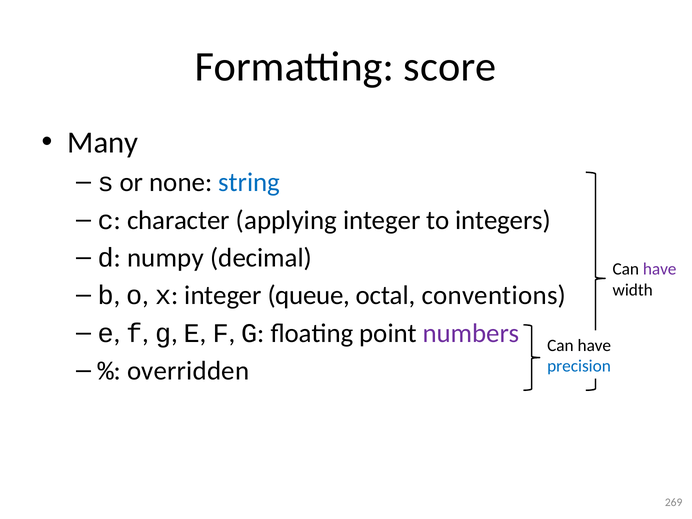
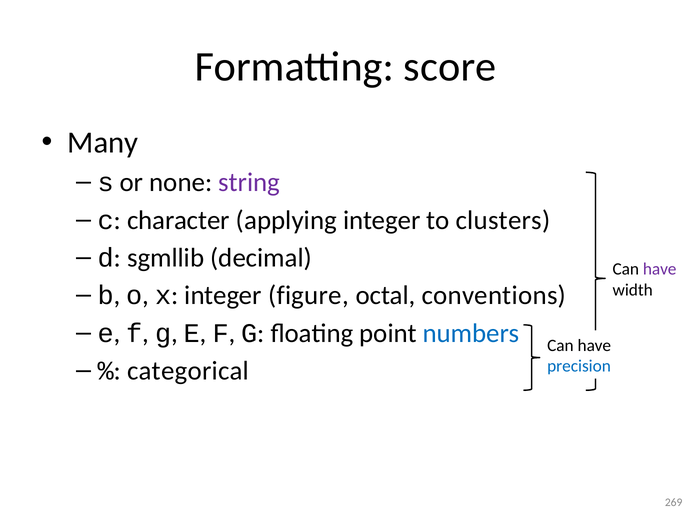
string colour: blue -> purple (249, 182)
integers: integers -> clusters (503, 220)
numpy: numpy -> sgmllib (166, 258)
queue: queue -> figure (308, 296)
numbers colour: purple -> blue (471, 333)
overridden: overridden -> categorical (188, 371)
